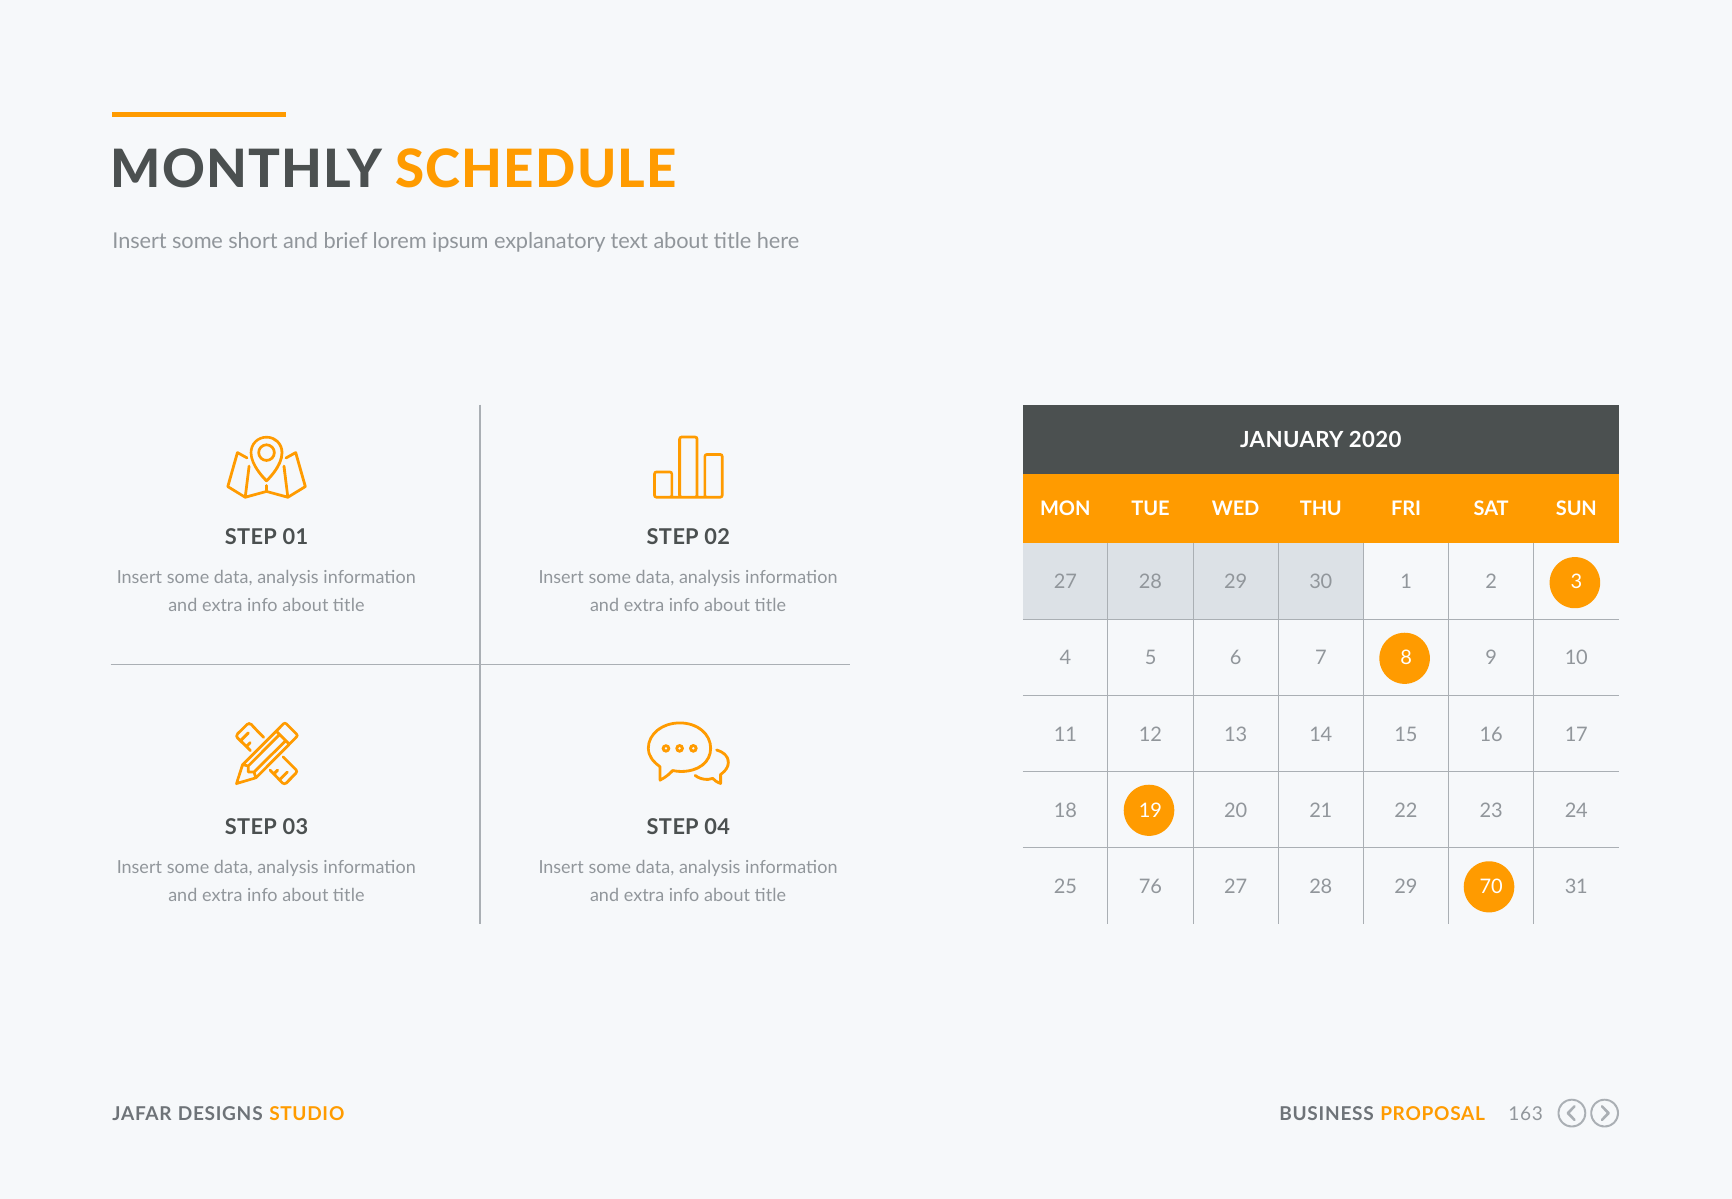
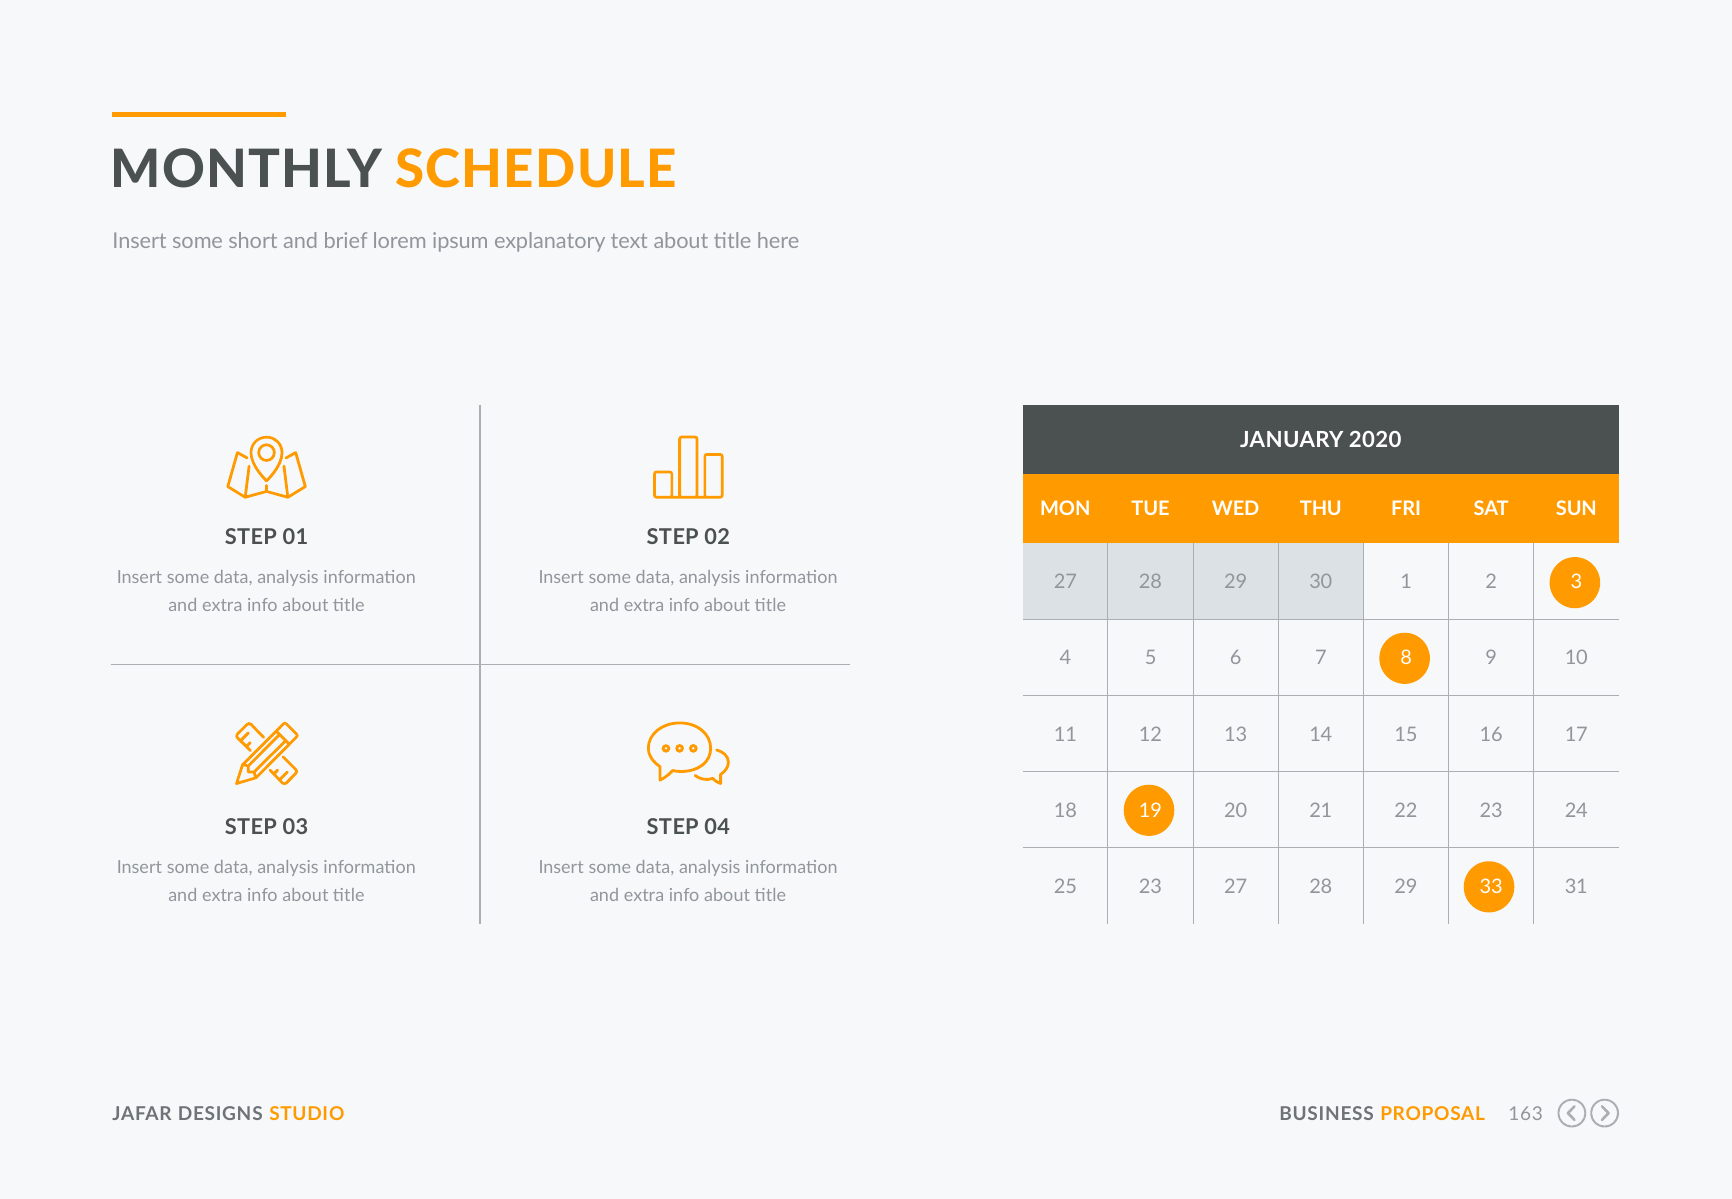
25 76: 76 -> 23 (1151, 887)
70: 70 -> 33 (1491, 887)
